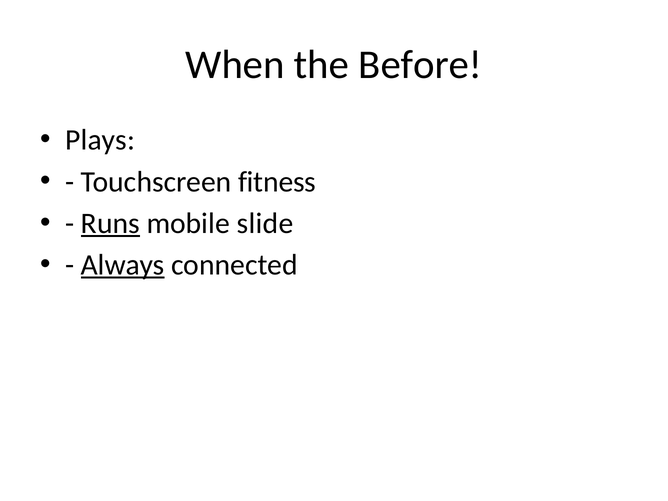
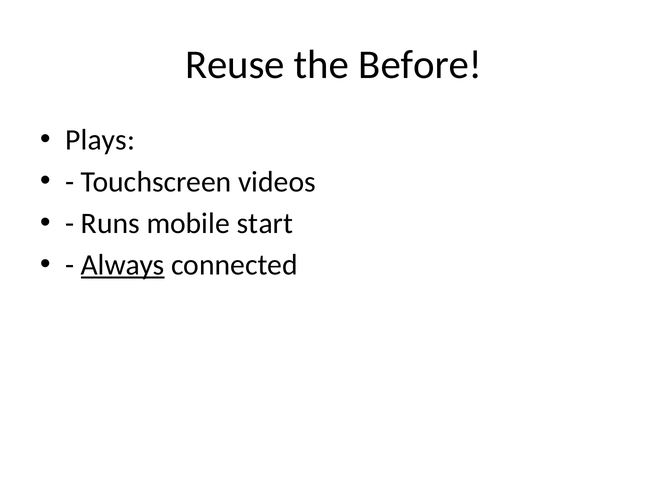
When: When -> Reuse (235, 65)
fitness: fitness -> videos (277, 182)
Runs underline: present -> none (110, 223)
slide: slide -> start (265, 223)
